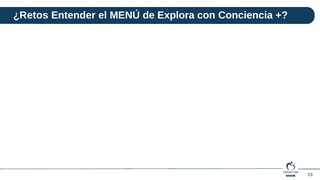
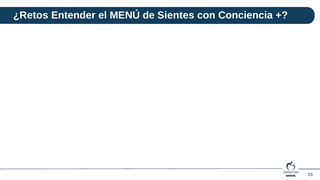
Explora: Explora -> Sientes (176, 15)
